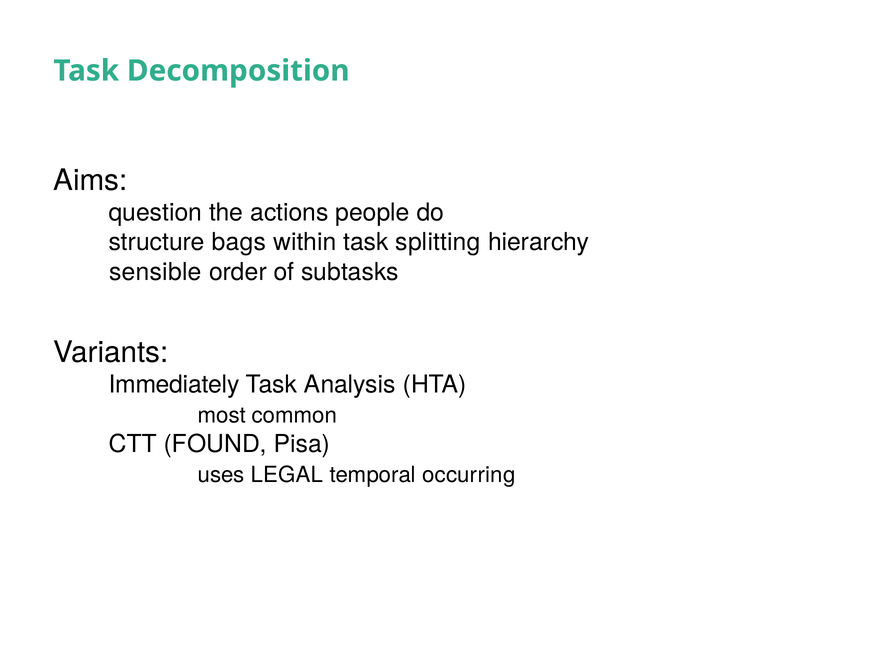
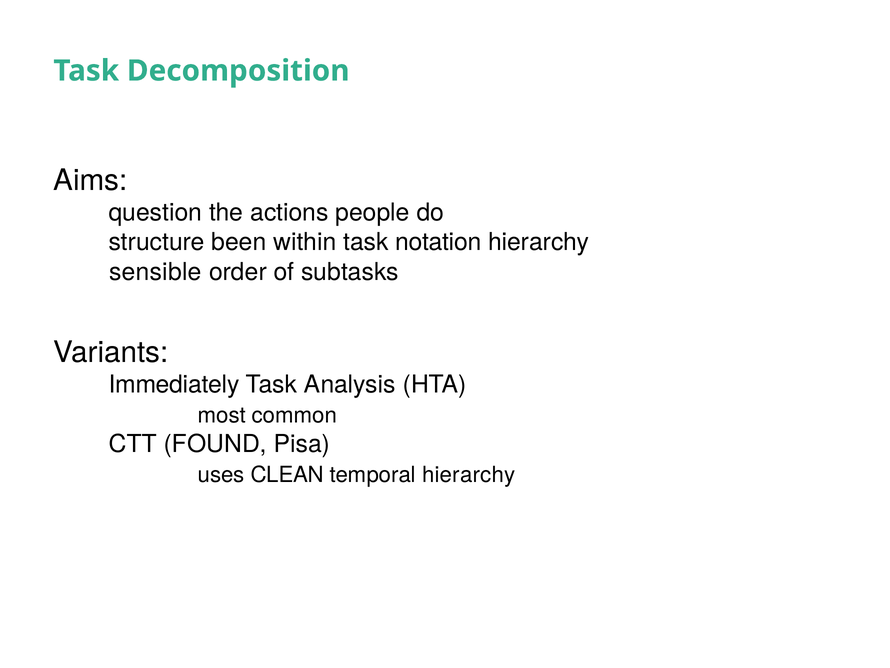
bags: bags -> been (239, 242)
splitting: splitting -> notation (438, 242)
LEGAL: LEGAL -> CLEAN (287, 474)
temporal occurring: occurring -> hierarchy (469, 474)
